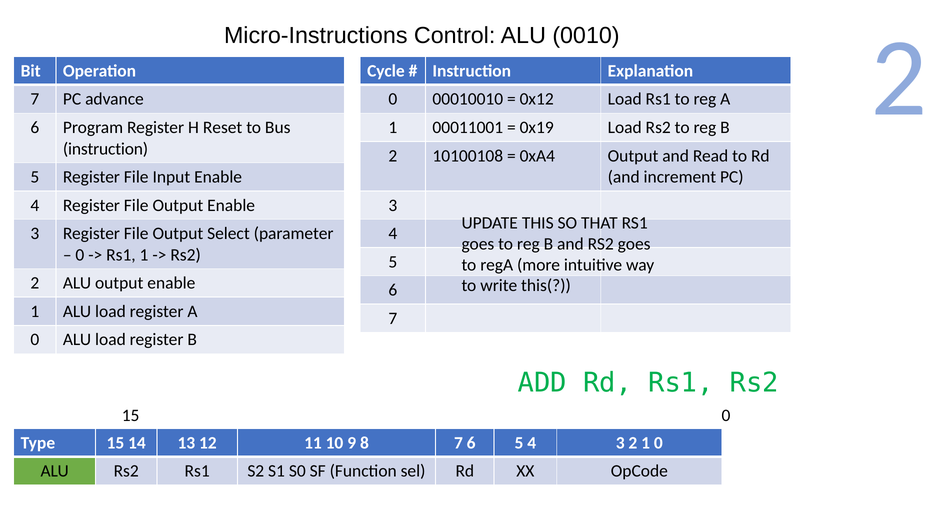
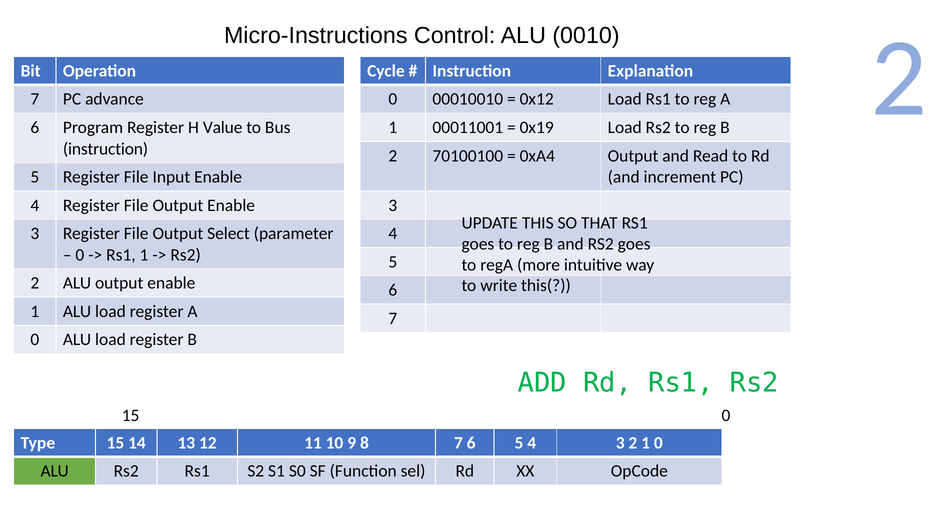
Reset: Reset -> Value (223, 128)
10100108: 10100108 -> 70100100 (468, 156)
